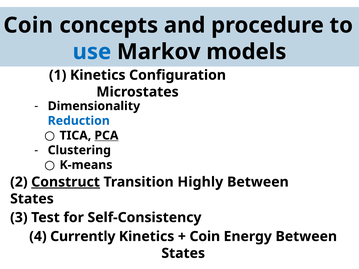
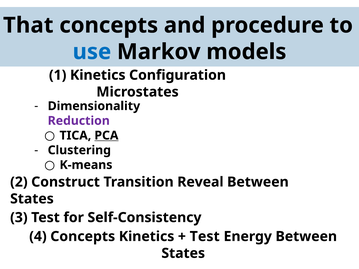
Coin: Coin -> That (28, 25)
Reduction colour: blue -> purple (79, 121)
Construct underline: present -> none (66, 182)
Highly: Highly -> Reveal (200, 182)
4 Currently: Currently -> Concepts (83, 237)
Coin: Coin -> Test (205, 237)
